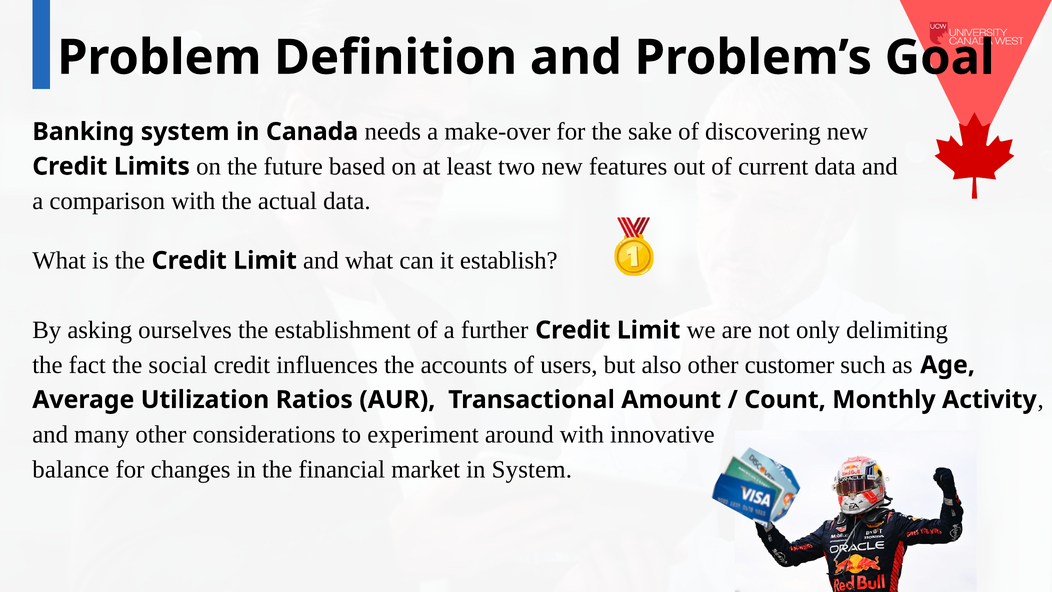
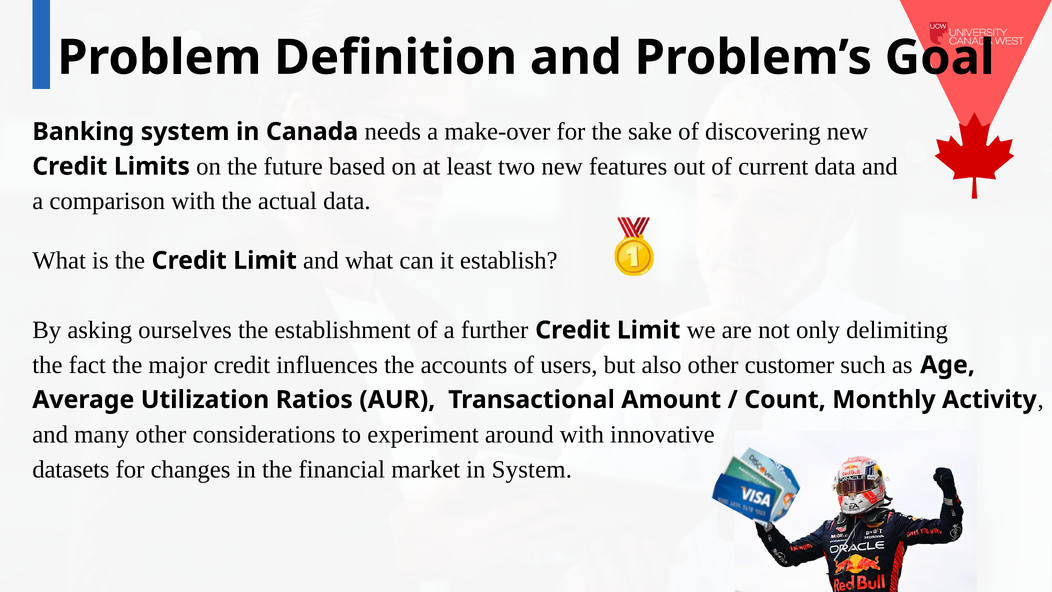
social: social -> major (178, 365)
balance: balance -> datasets (71, 469)
